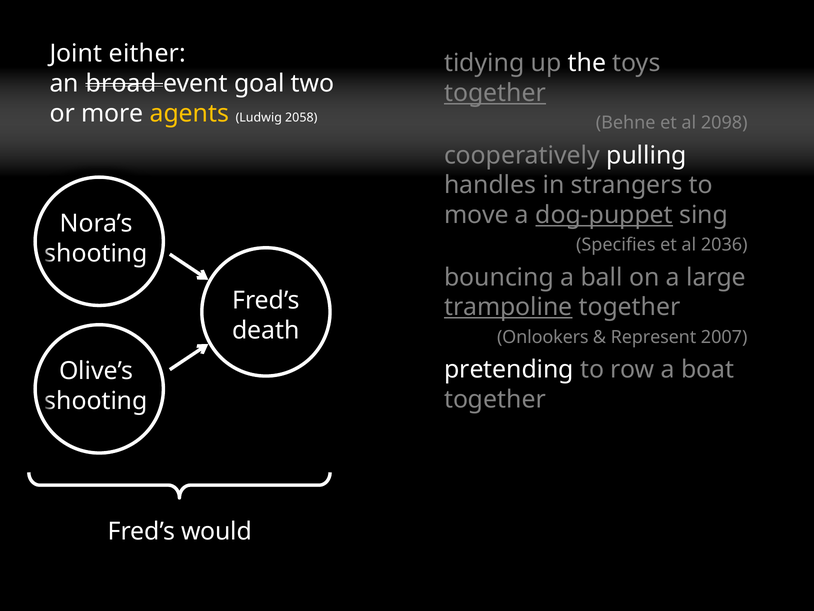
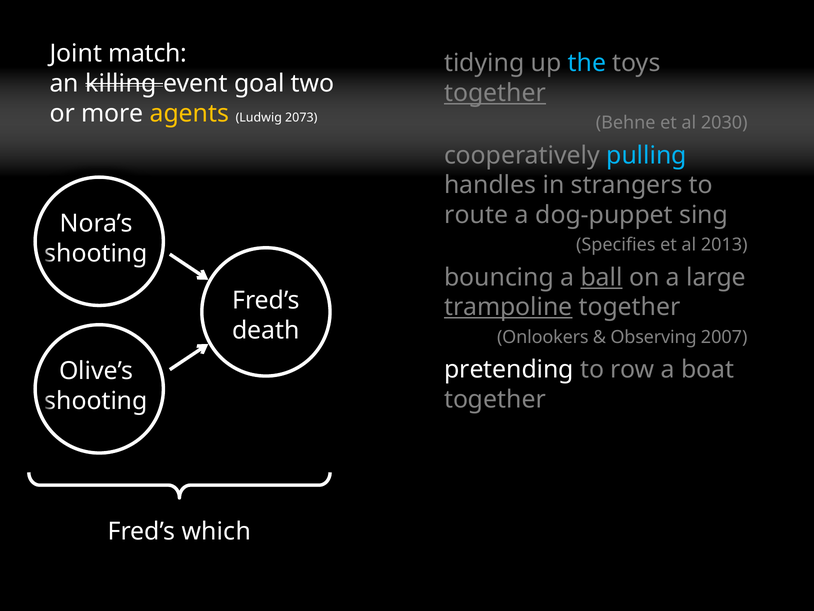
either: either -> match (148, 54)
the colour: white -> light blue (587, 63)
broad: broad -> killing (121, 83)
2058: 2058 -> 2073 (301, 117)
2098: 2098 -> 2030 (724, 123)
pulling colour: white -> light blue (647, 155)
move: move -> route (476, 215)
dog-puppet underline: present -> none (604, 215)
2036: 2036 -> 2013 (724, 245)
ball underline: none -> present (602, 277)
Represent: Represent -> Observing (654, 337)
would: would -> which (216, 531)
